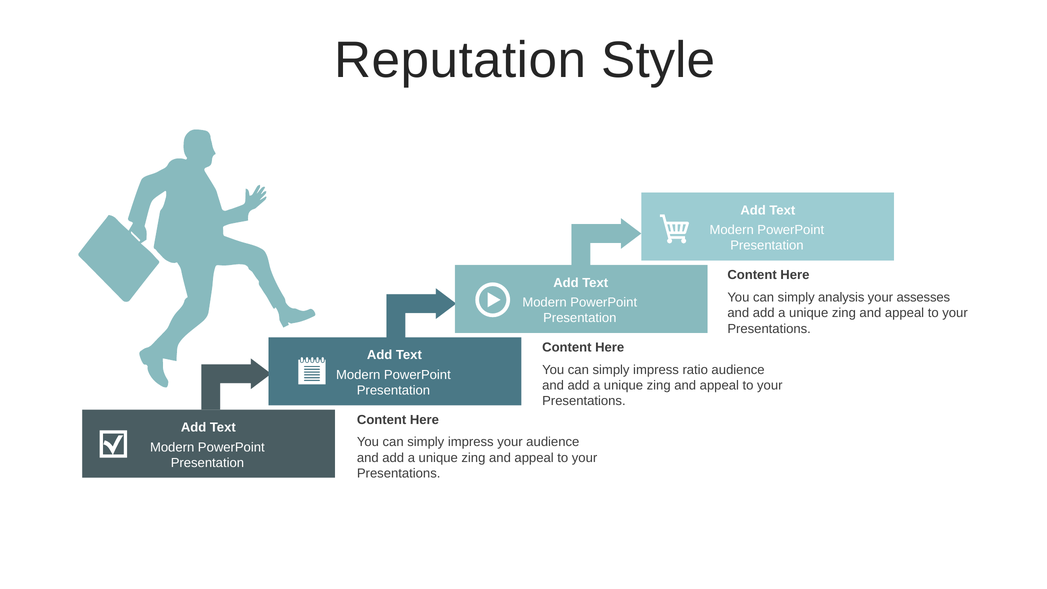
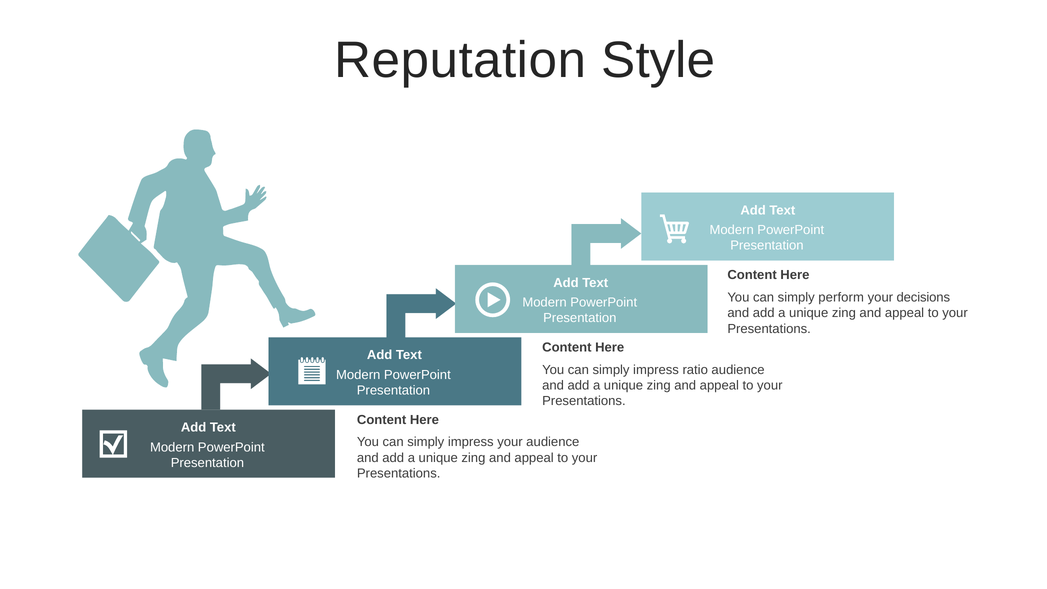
analysis: analysis -> perform (841, 297)
assesses: assesses -> decisions (923, 297)
